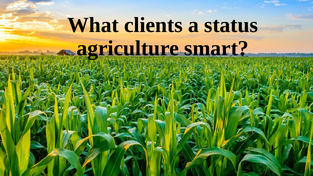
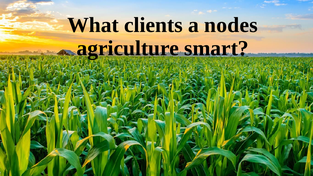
status: status -> nodes (231, 25)
